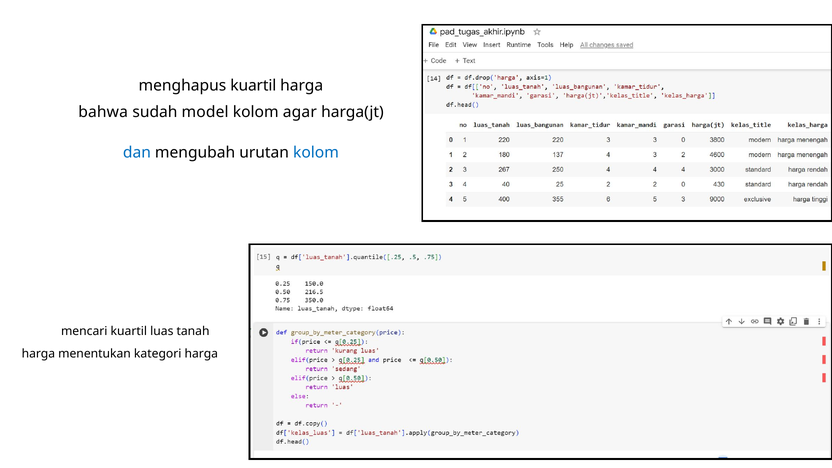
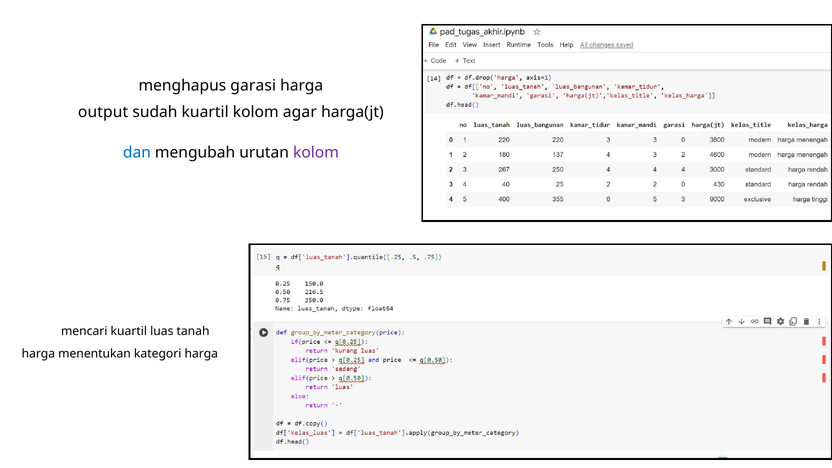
menghapus kuartil: kuartil -> garasi (253, 85)
bahwa: bahwa -> output (103, 112)
sudah model: model -> kuartil (205, 112)
kolom colour: blue -> purple (316, 153)
